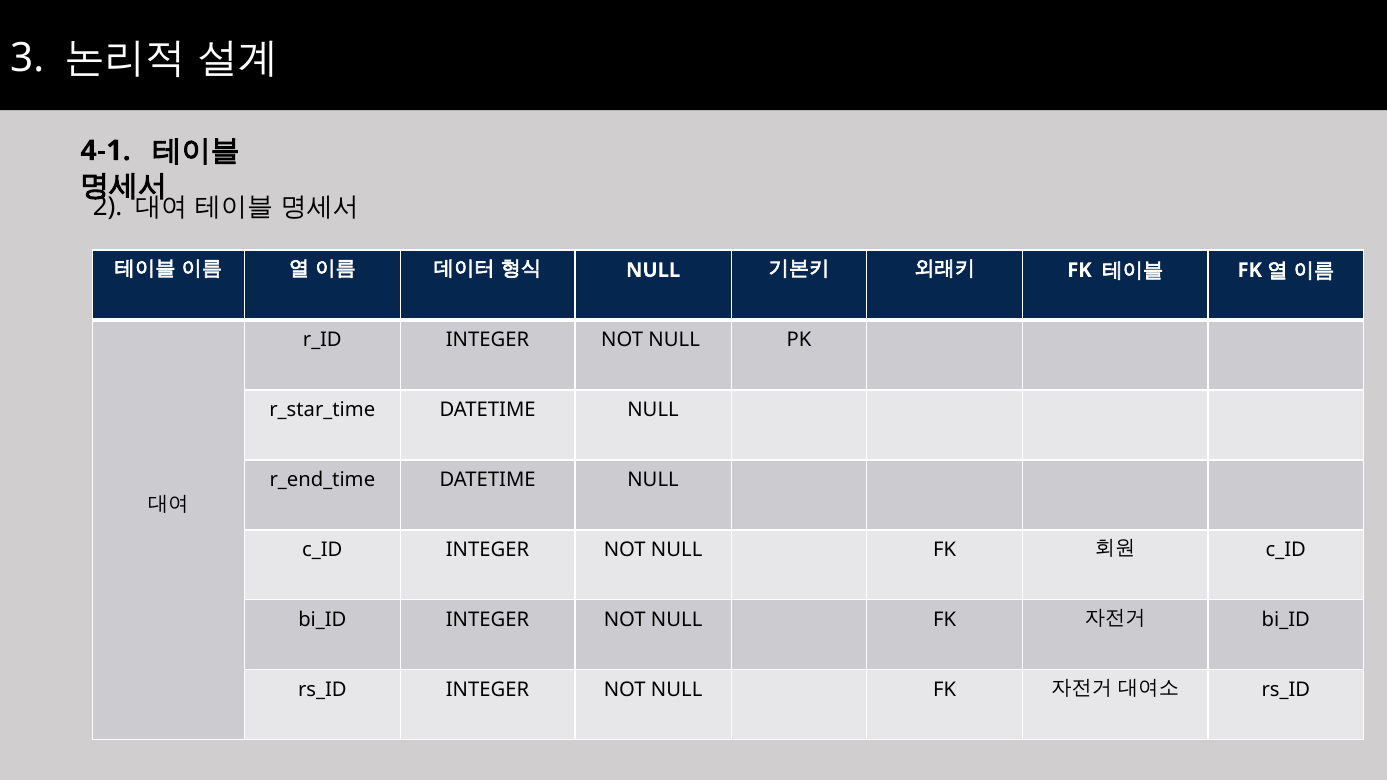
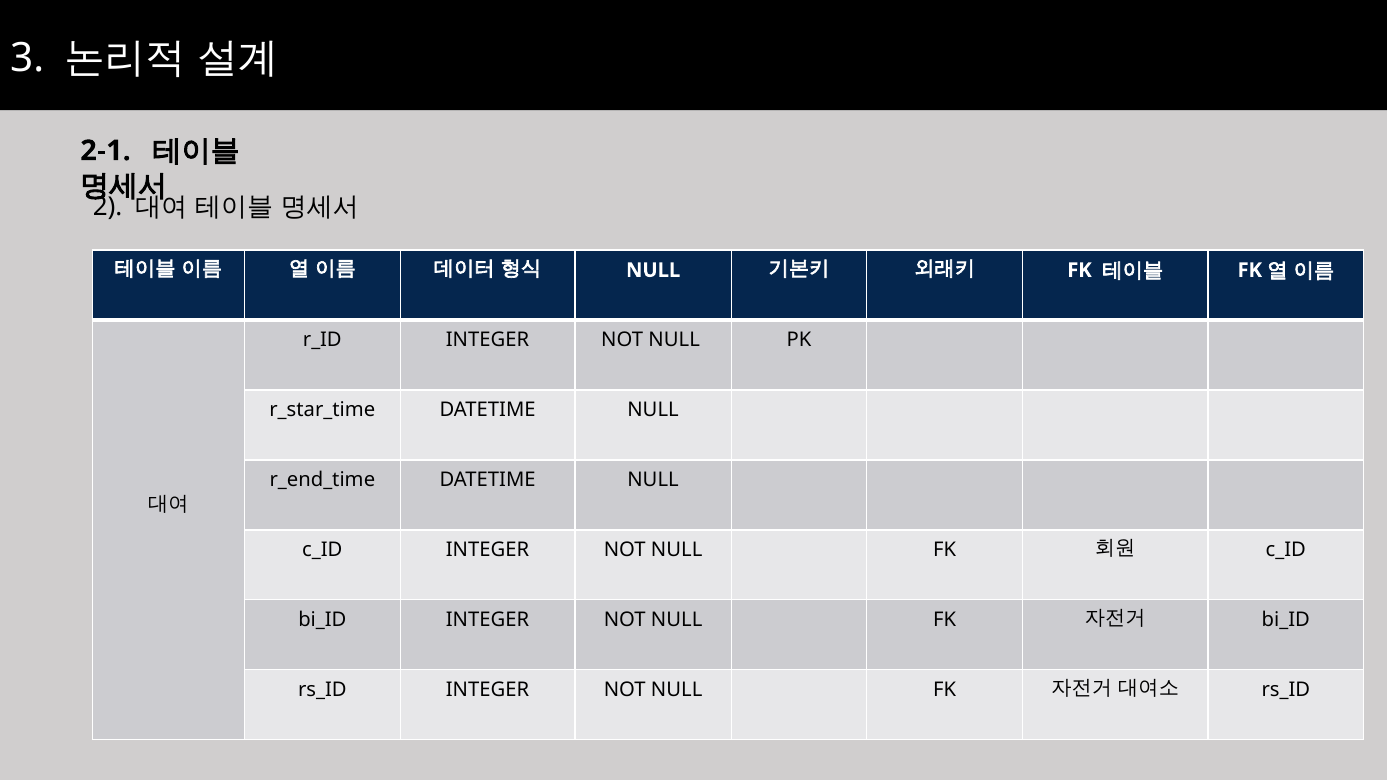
4-1: 4-1 -> 2-1 (106, 151)
